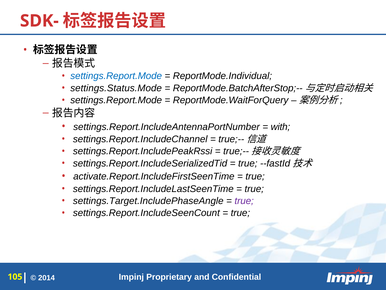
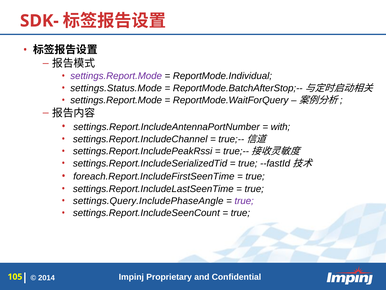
settings.Report.Mode colour: blue -> purple (116, 76)
activate.Report.IncludeFirstSeenTime: activate.Report.IncludeFirstSeenTime -> foreach.Report.IncludeFirstSeenTime (154, 176)
settings.Target.IncludePhaseAngle: settings.Target.IncludePhaseAngle -> settings.Query.IncludePhaseAngle (148, 201)
